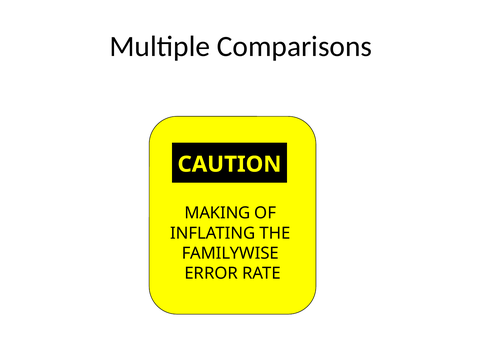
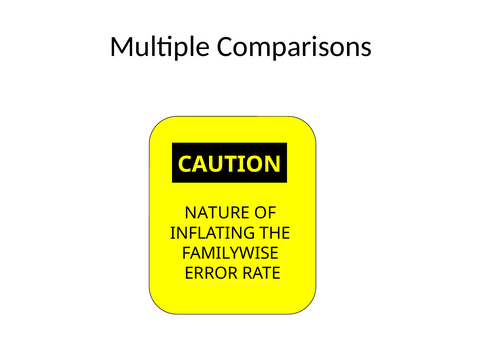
MAKING: MAKING -> NATURE (217, 213)
